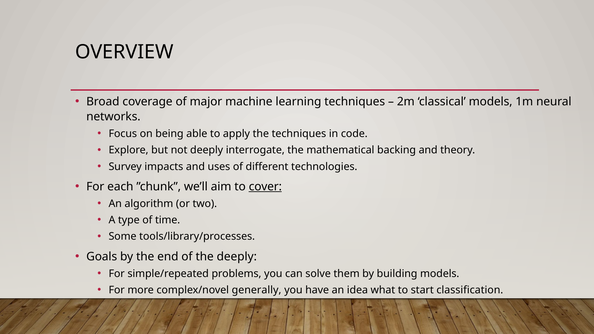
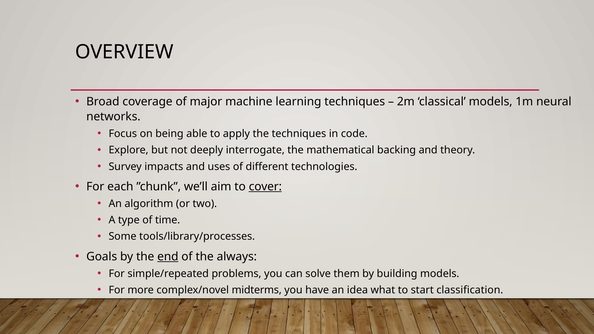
end underline: none -> present (168, 257)
the deeply: deeply -> always (237, 257)
generally: generally -> midterms (257, 290)
